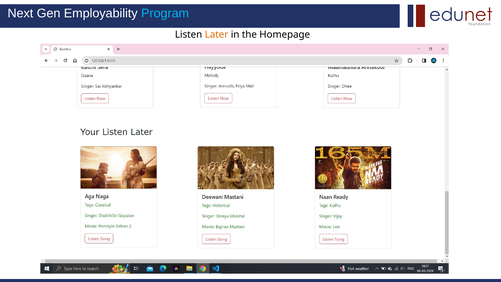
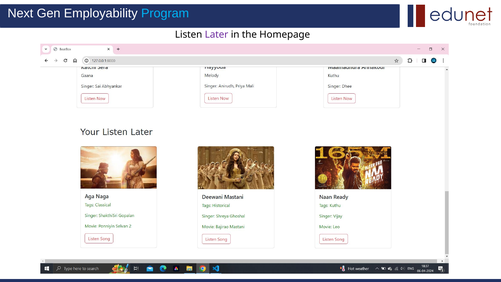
Later colour: orange -> purple (217, 35)
